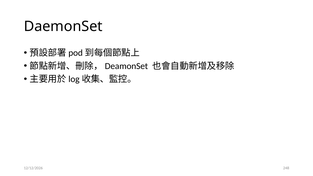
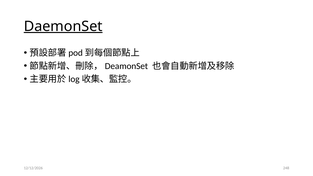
DaemonSet underline: none -> present (63, 26)
